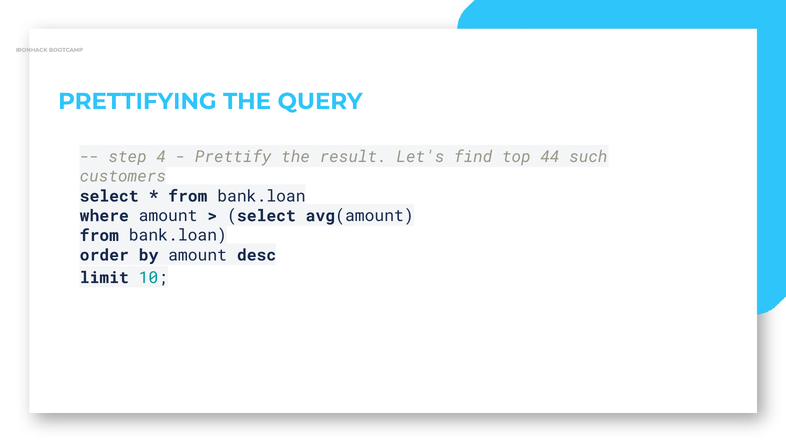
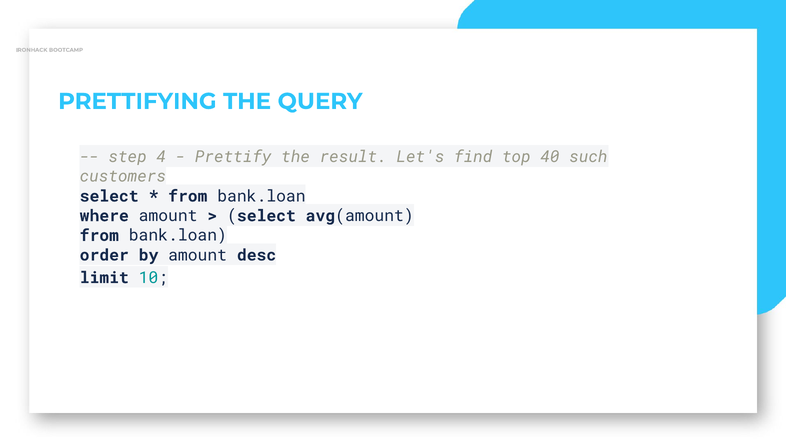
44: 44 -> 40 (550, 157)
